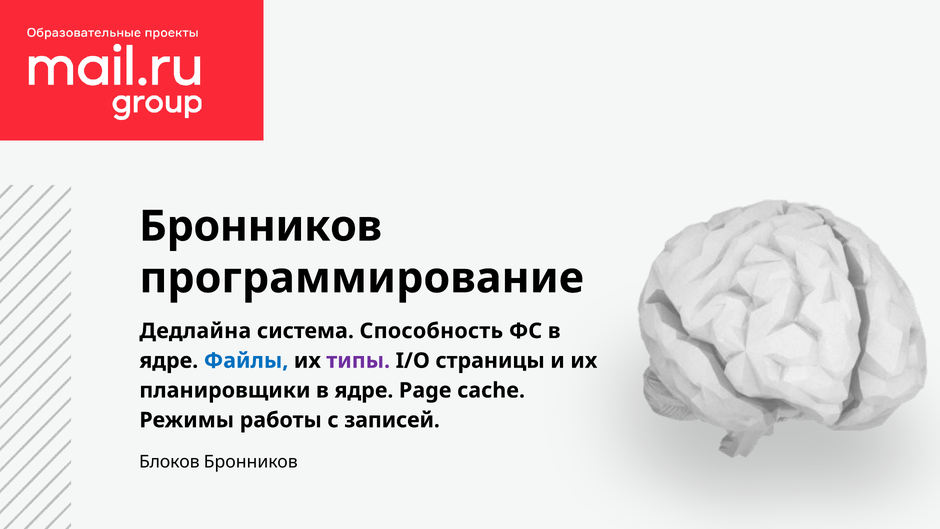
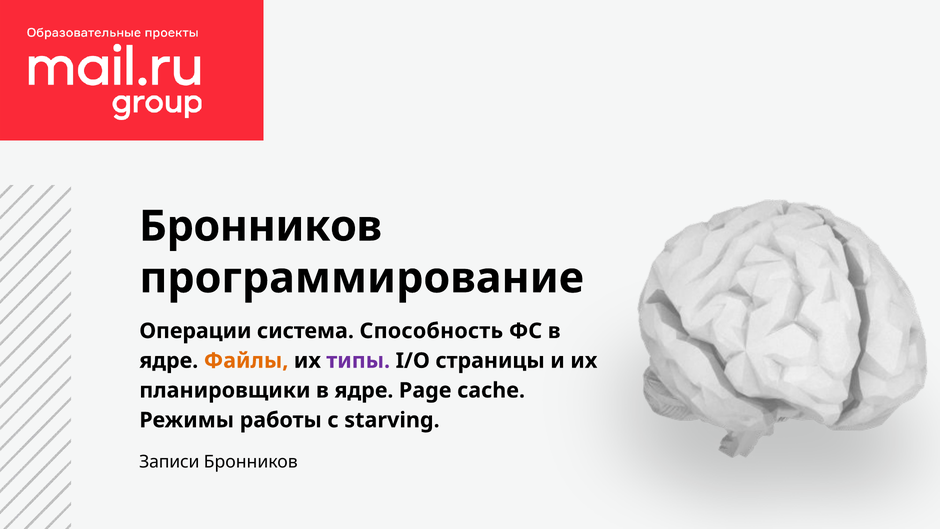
Дедлайна: Дедлайна -> Операции (195, 331)
Файлы colour: blue -> orange (246, 361)
записей: записей -> starving (392, 420)
Блоков: Блоков -> Записи (169, 462)
